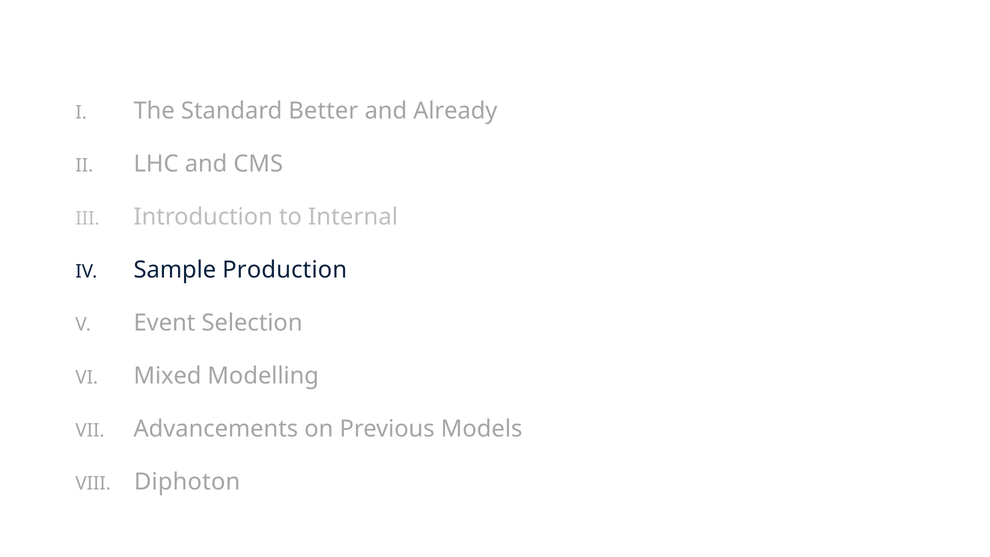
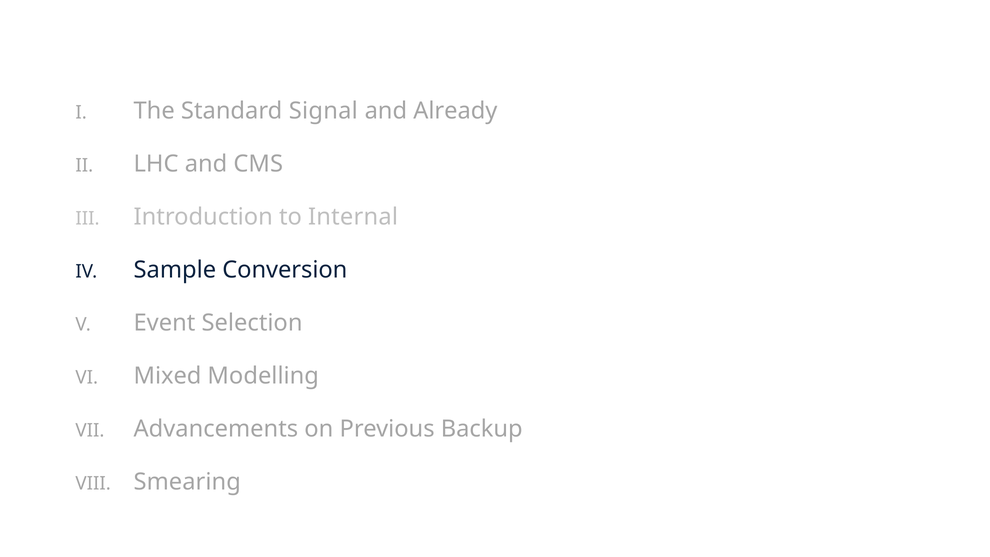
Better: Better -> Signal (323, 111)
Production: Production -> Conversion (285, 270)
Models: Models -> Backup (482, 429)
Diphoton: Diphoton -> Smearing (187, 482)
